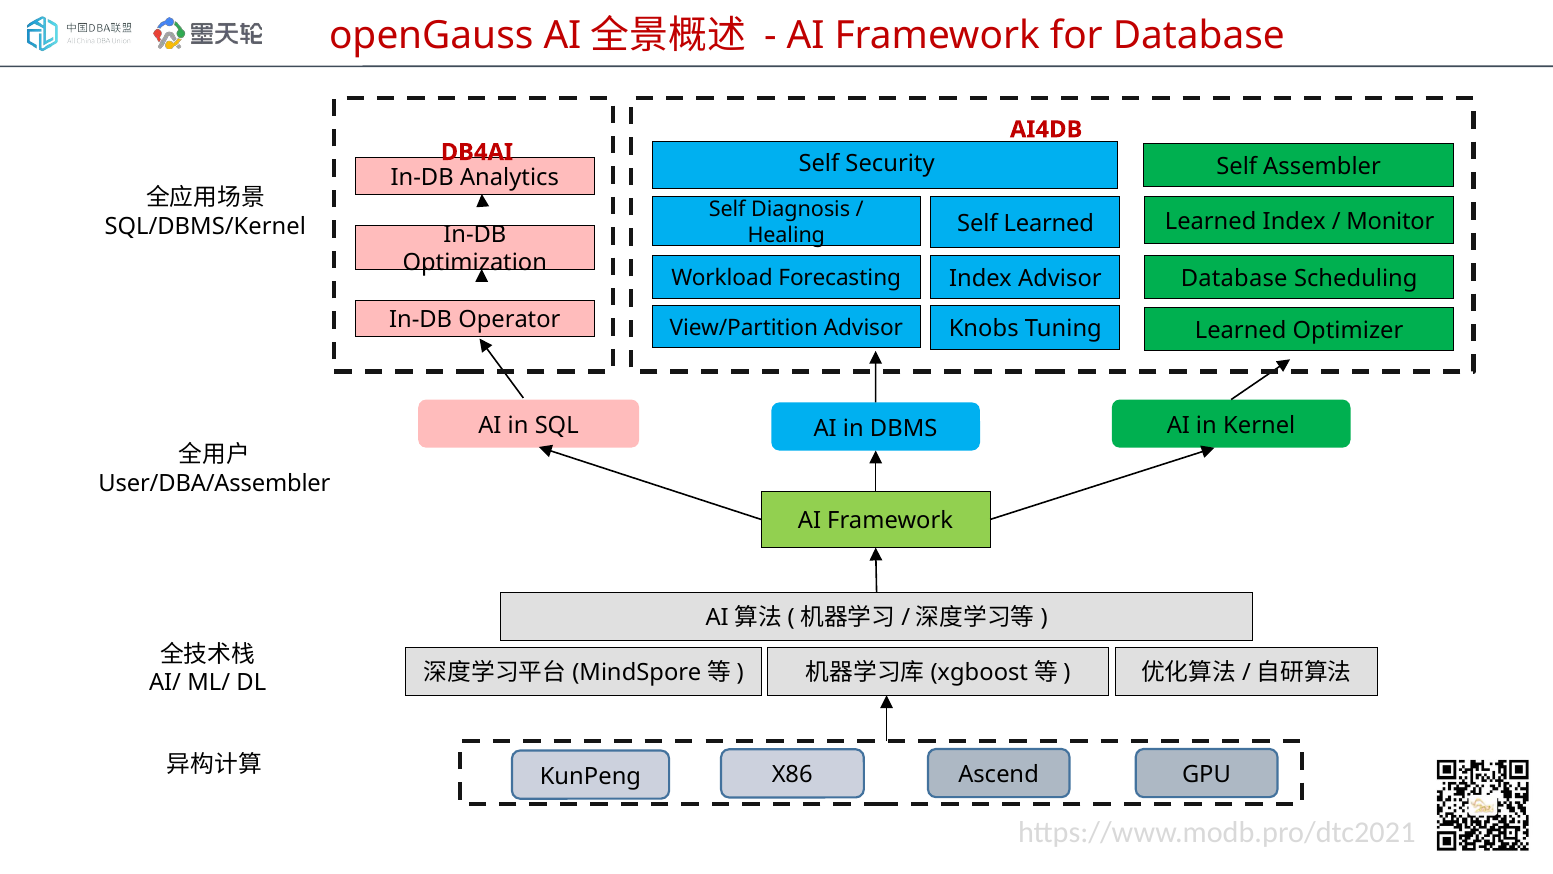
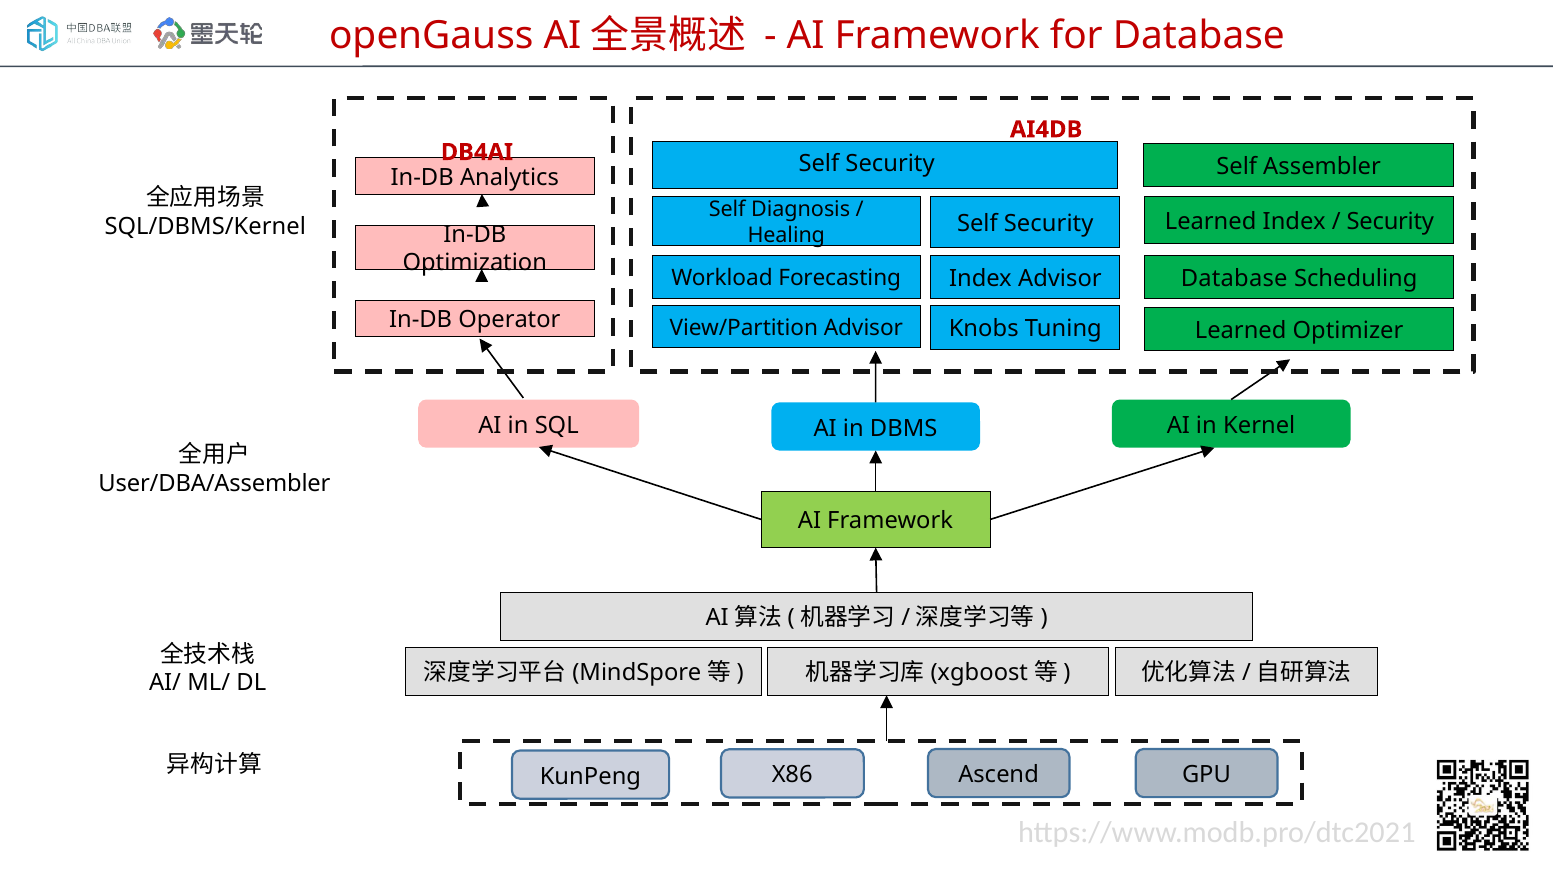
Monitor: Monitor -> Security (1390, 222)
Learned: Learned -> Security (1049, 223)
